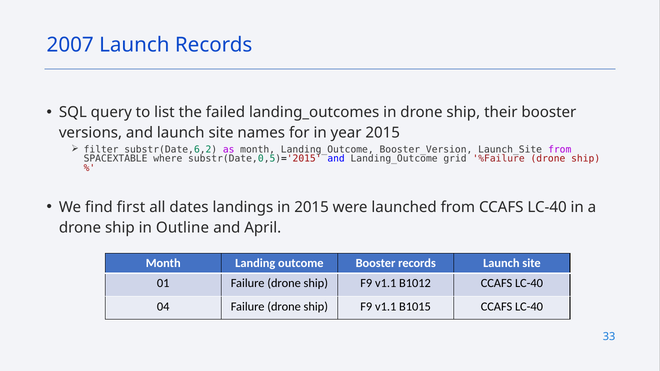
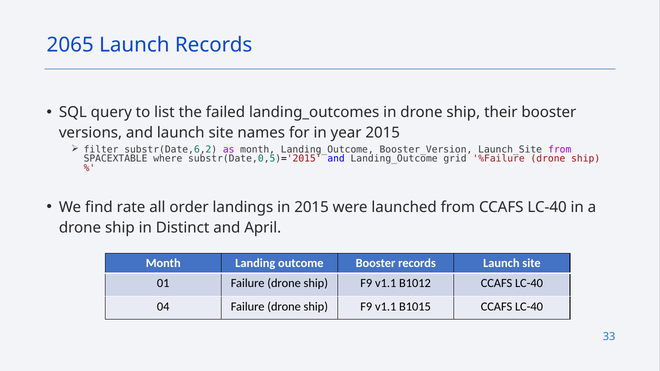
2007: 2007 -> 2065 (70, 45)
first: first -> rate (131, 207)
dates: dates -> order (189, 207)
Outline: Outline -> Distinct (183, 228)
